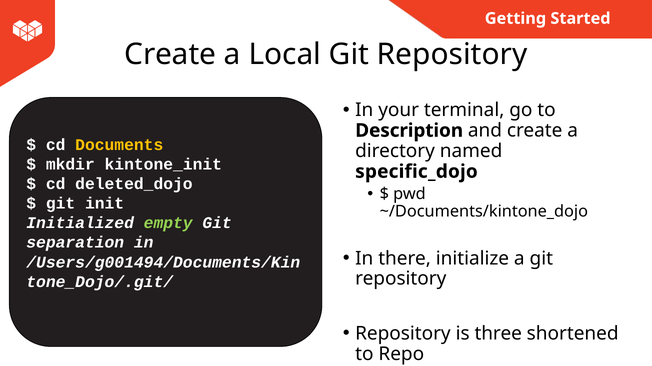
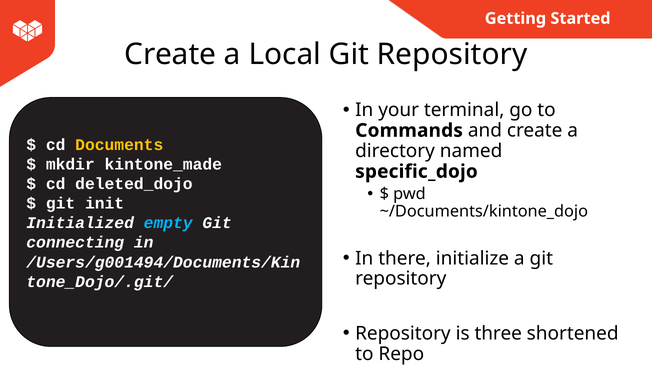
Description: Description -> Commands (409, 131)
kintone_init: kintone_init -> kintone_made (163, 165)
empty colour: light green -> light blue (168, 224)
separation: separation -> connecting (75, 243)
